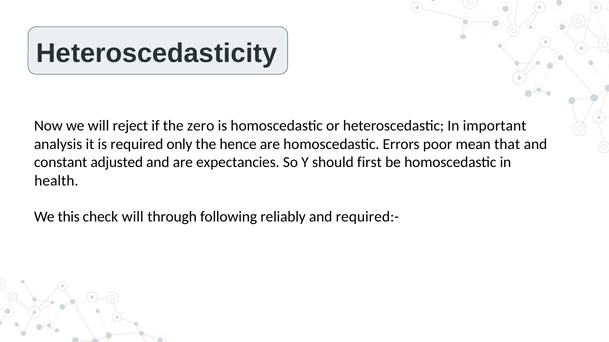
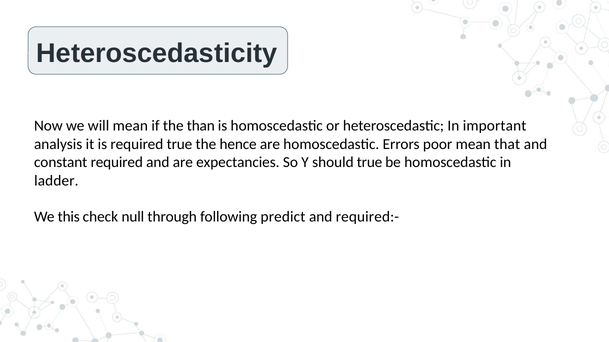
will reject: reject -> mean (130, 126)
zero: zero -> than (201, 126)
required only: only -> true (179, 144)
constant adjusted: adjusted -> required (117, 163)
should first: first -> true (370, 163)
health: health -> ladder (56, 181)
check will: will -> null (133, 217)
reliably: reliably -> predict (283, 217)
